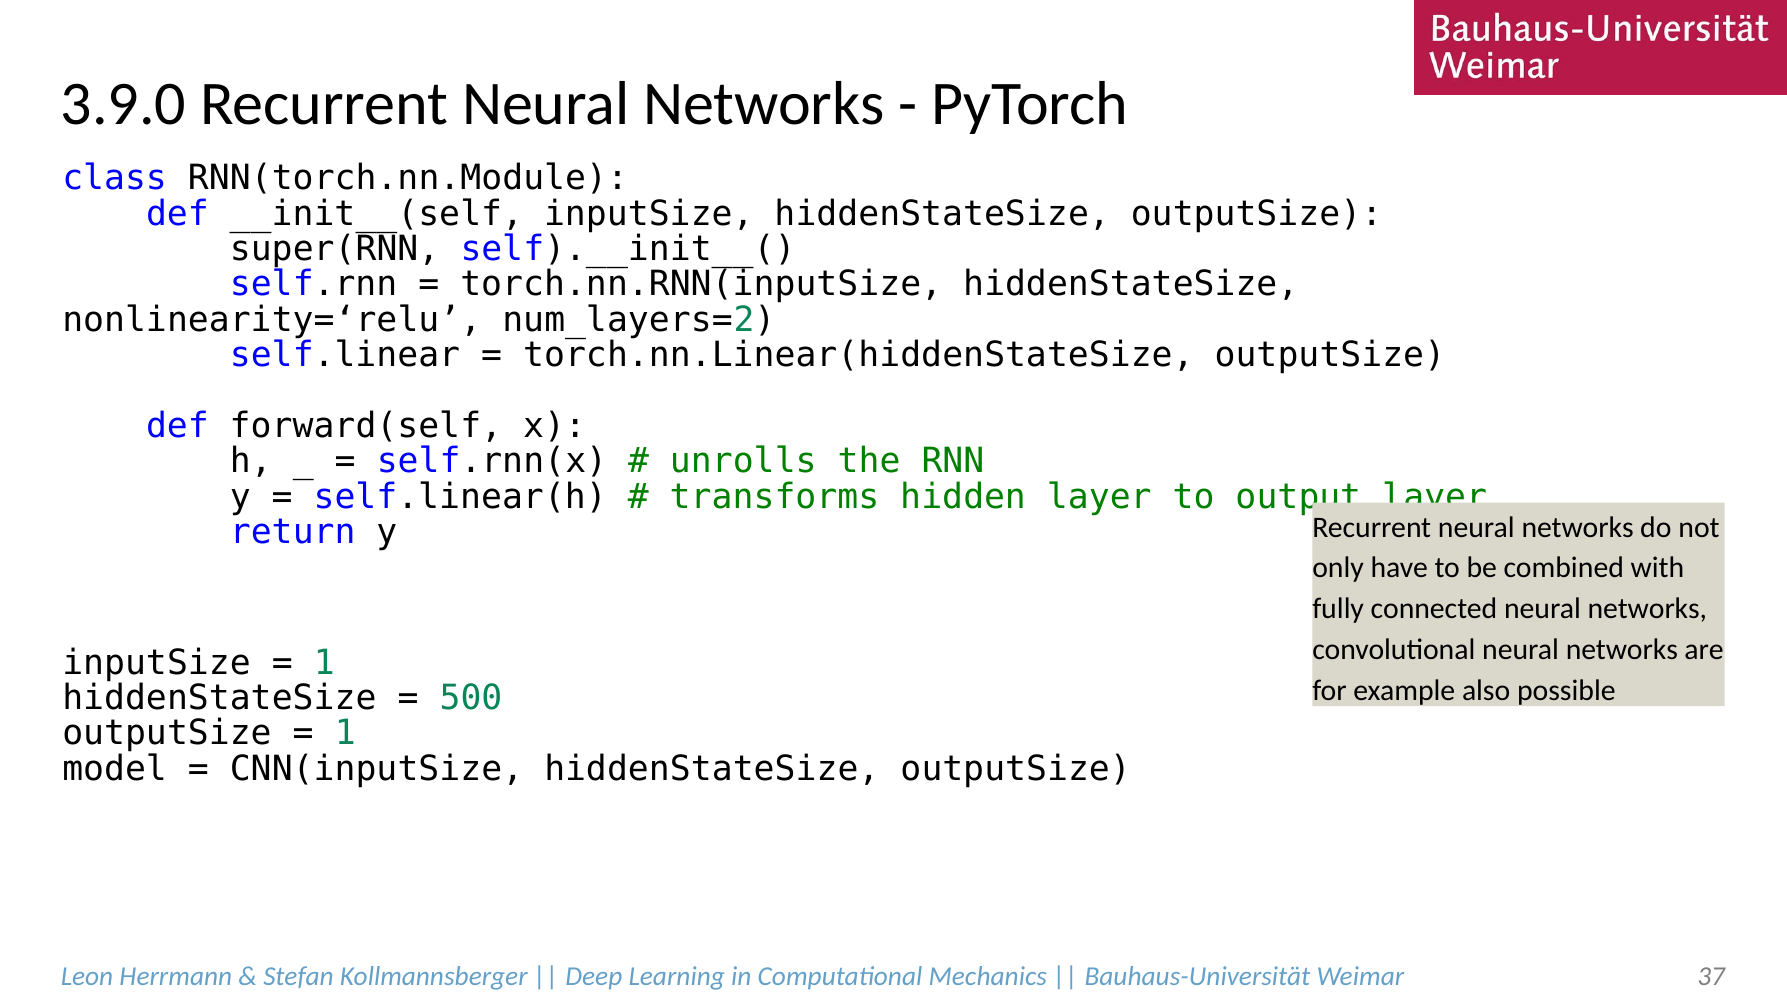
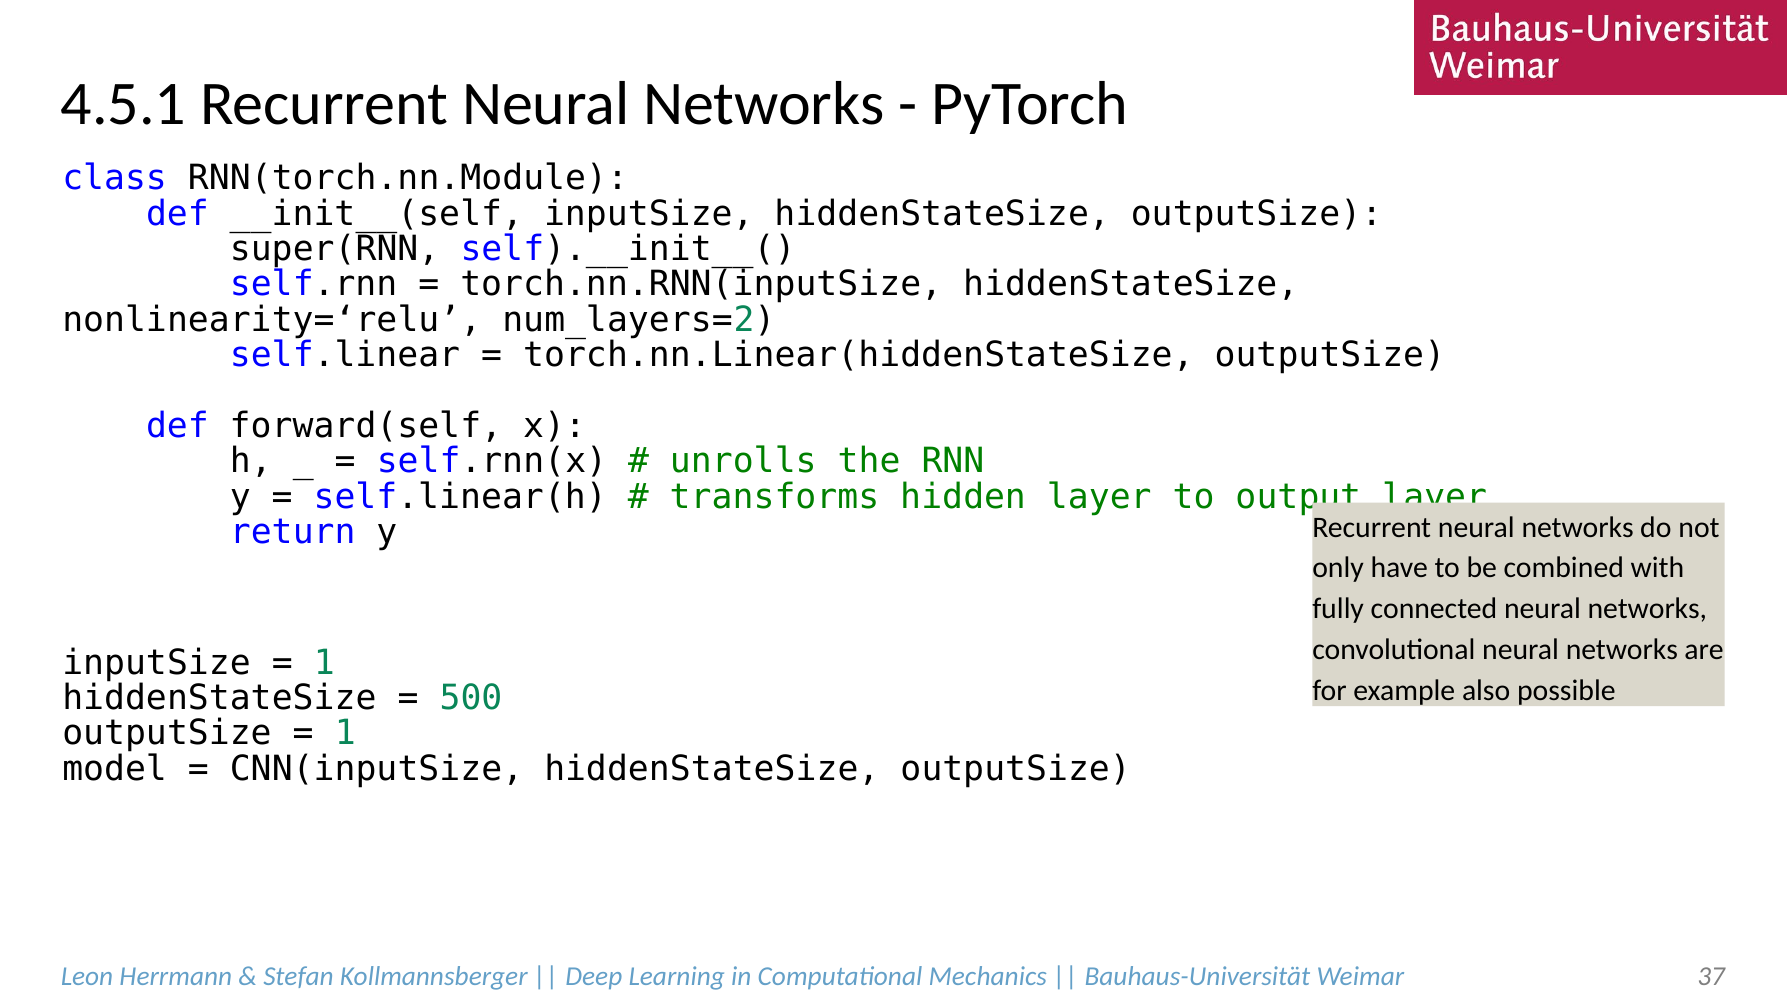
3.9.0: 3.9.0 -> 4.5.1 (123, 104)
